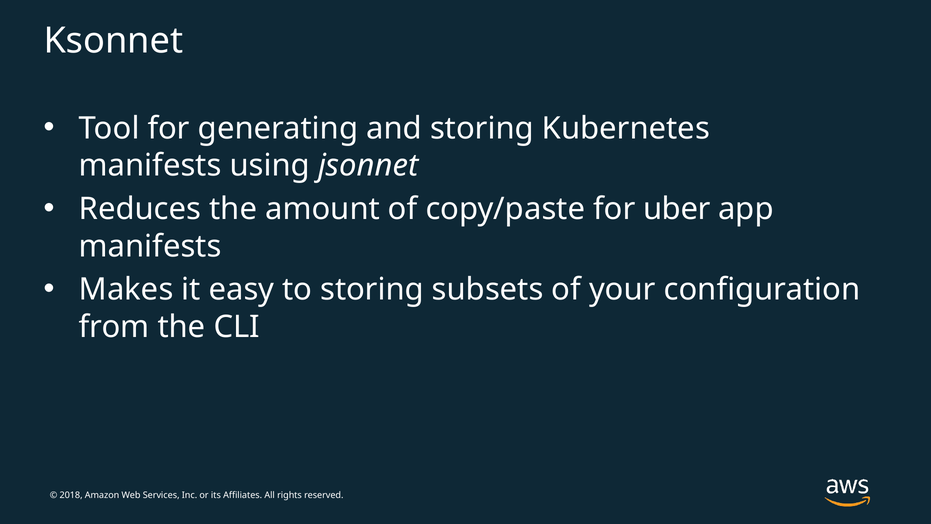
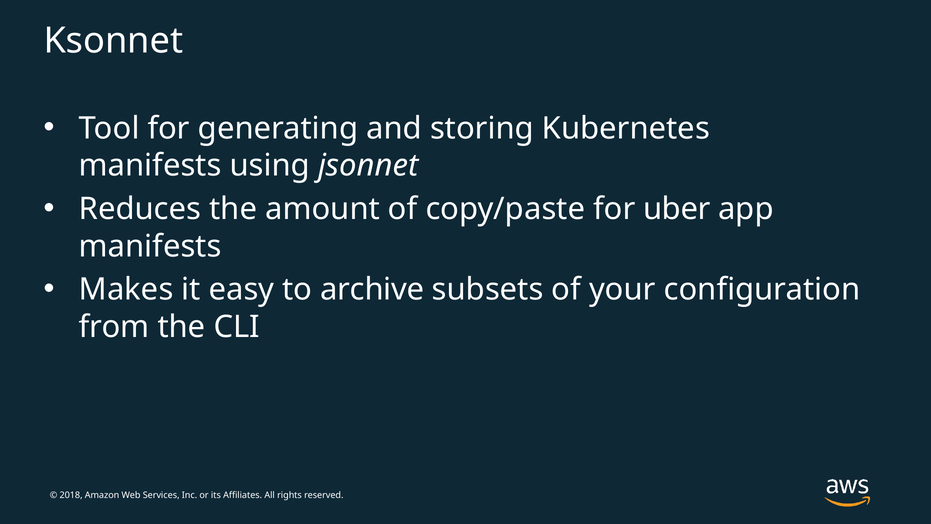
to storing: storing -> archive (372, 290)
